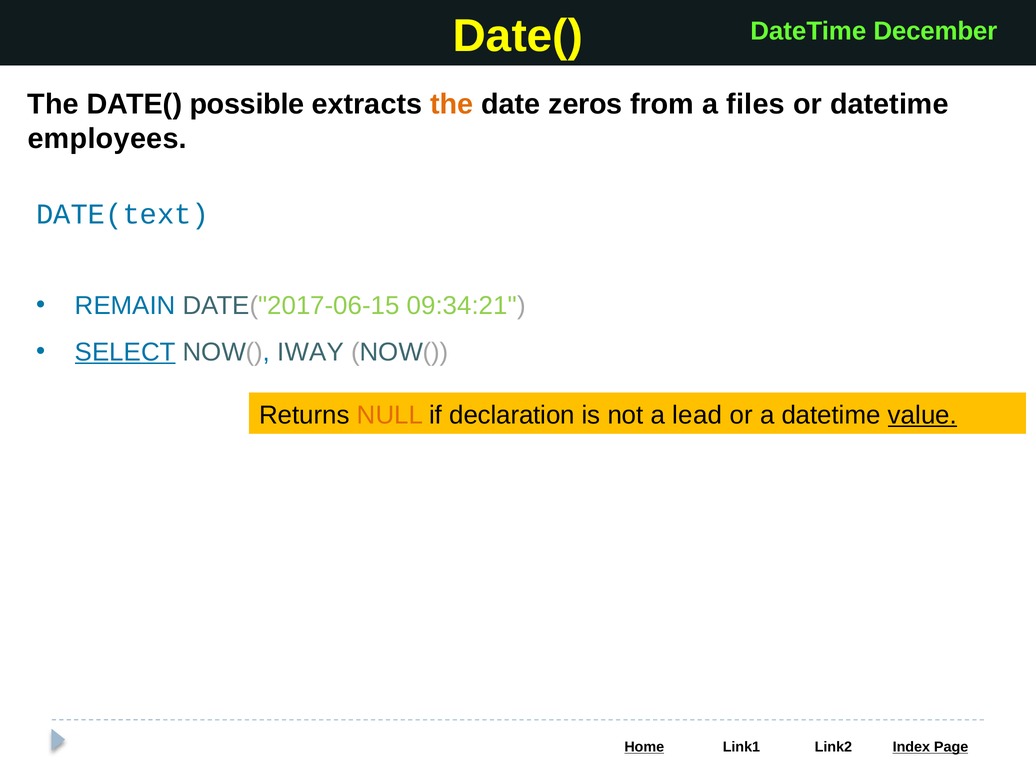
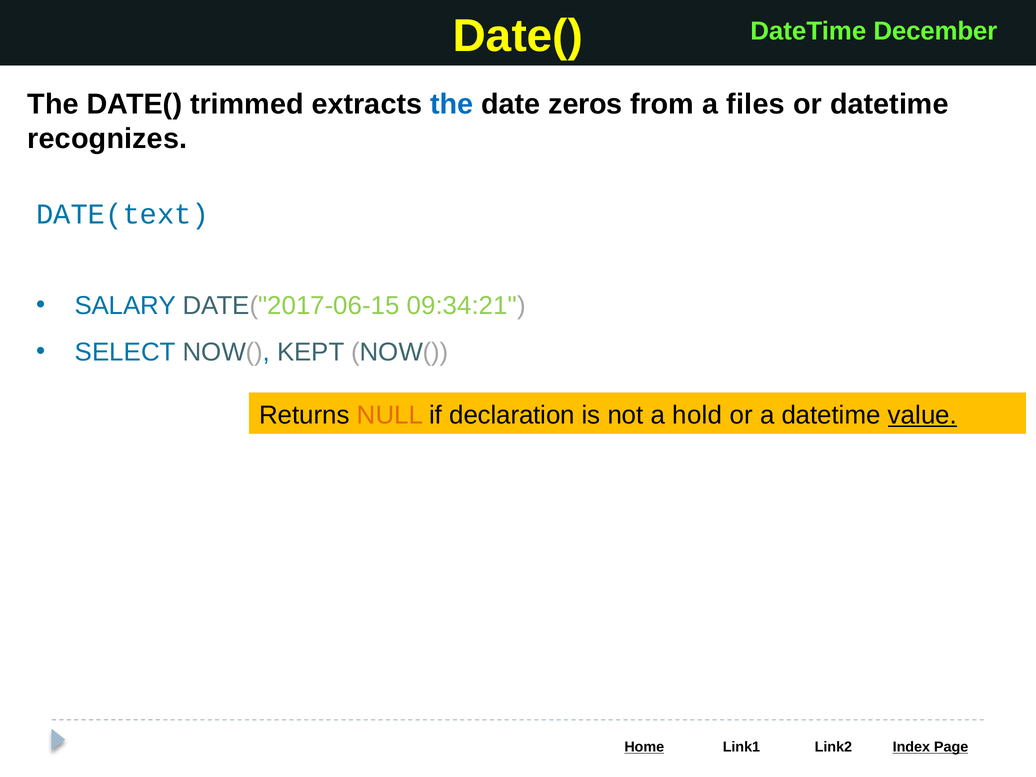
possible: possible -> trimmed (247, 104)
the colour: orange -> blue (452, 104)
employees: employees -> recognizes (107, 139)
REMAIN: REMAIN -> SALARY (125, 306)
SELECT underline: present -> none (125, 352)
IWAY: IWAY -> KEPT (311, 352)
lead: lead -> hold (697, 415)
